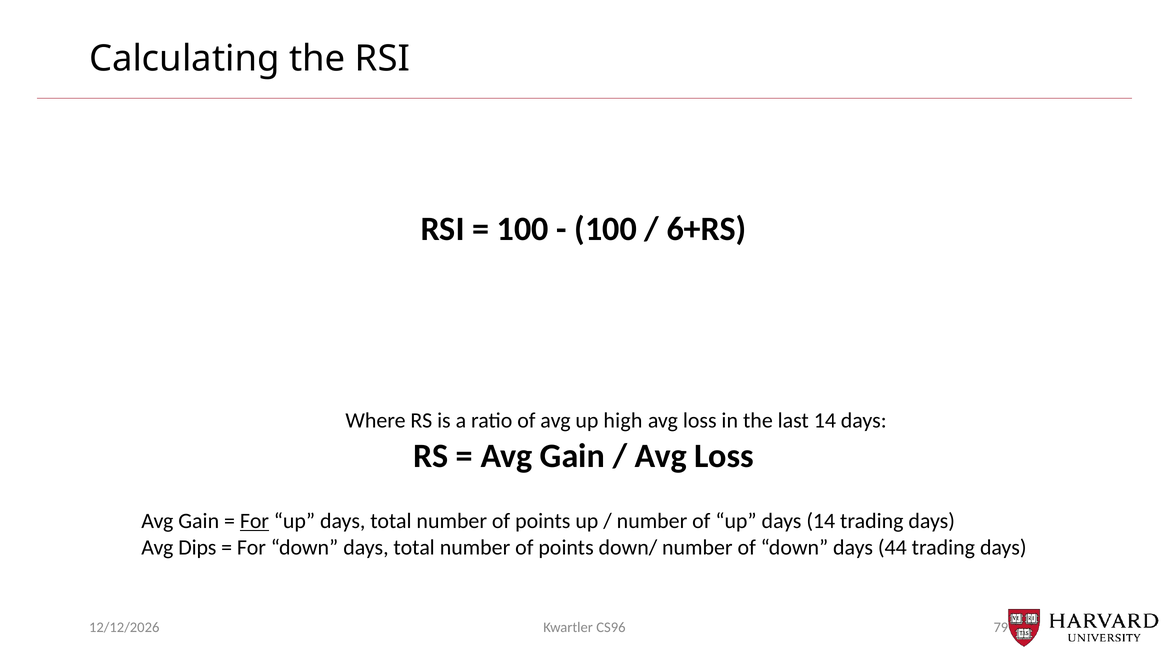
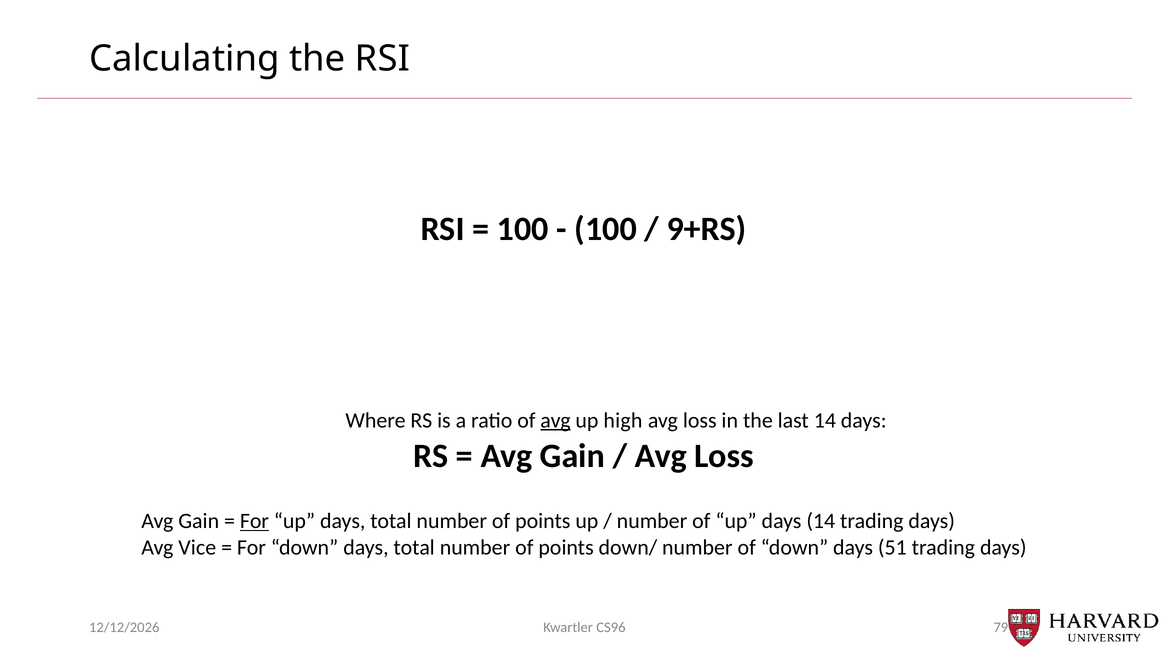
6+RS: 6+RS -> 9+RS (707, 229)
avg underline: none -> present (555, 421)
Dips: Dips -> Vice (197, 548)
44: 44 -> 51 (892, 548)
